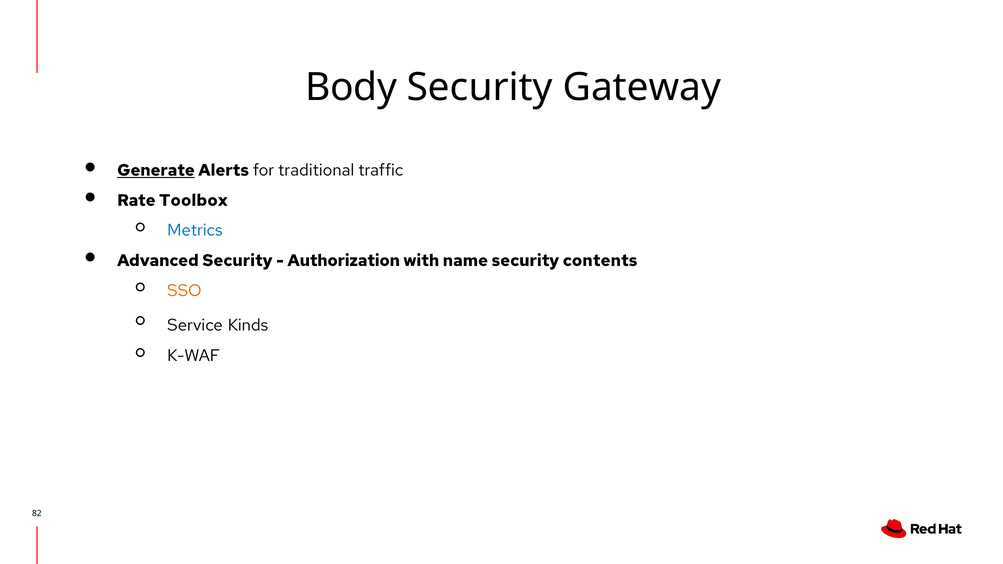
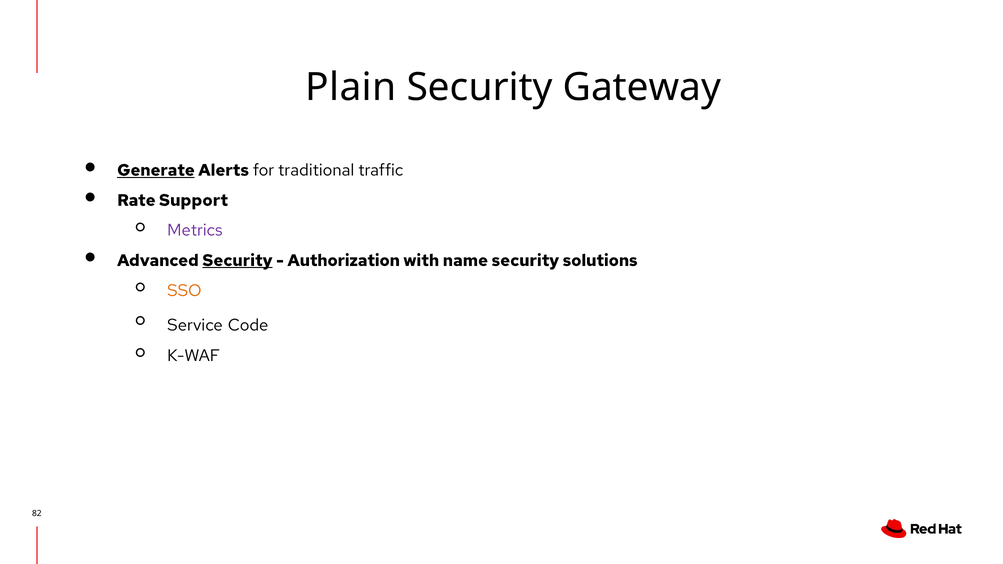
Body: Body -> Plain (351, 88)
Toolbox: Toolbox -> Support (194, 200)
Metrics colour: blue -> purple (195, 230)
Security underline: none -> present (237, 261)
contents: contents -> solutions (600, 261)
Kinds: Kinds -> Code (248, 325)
